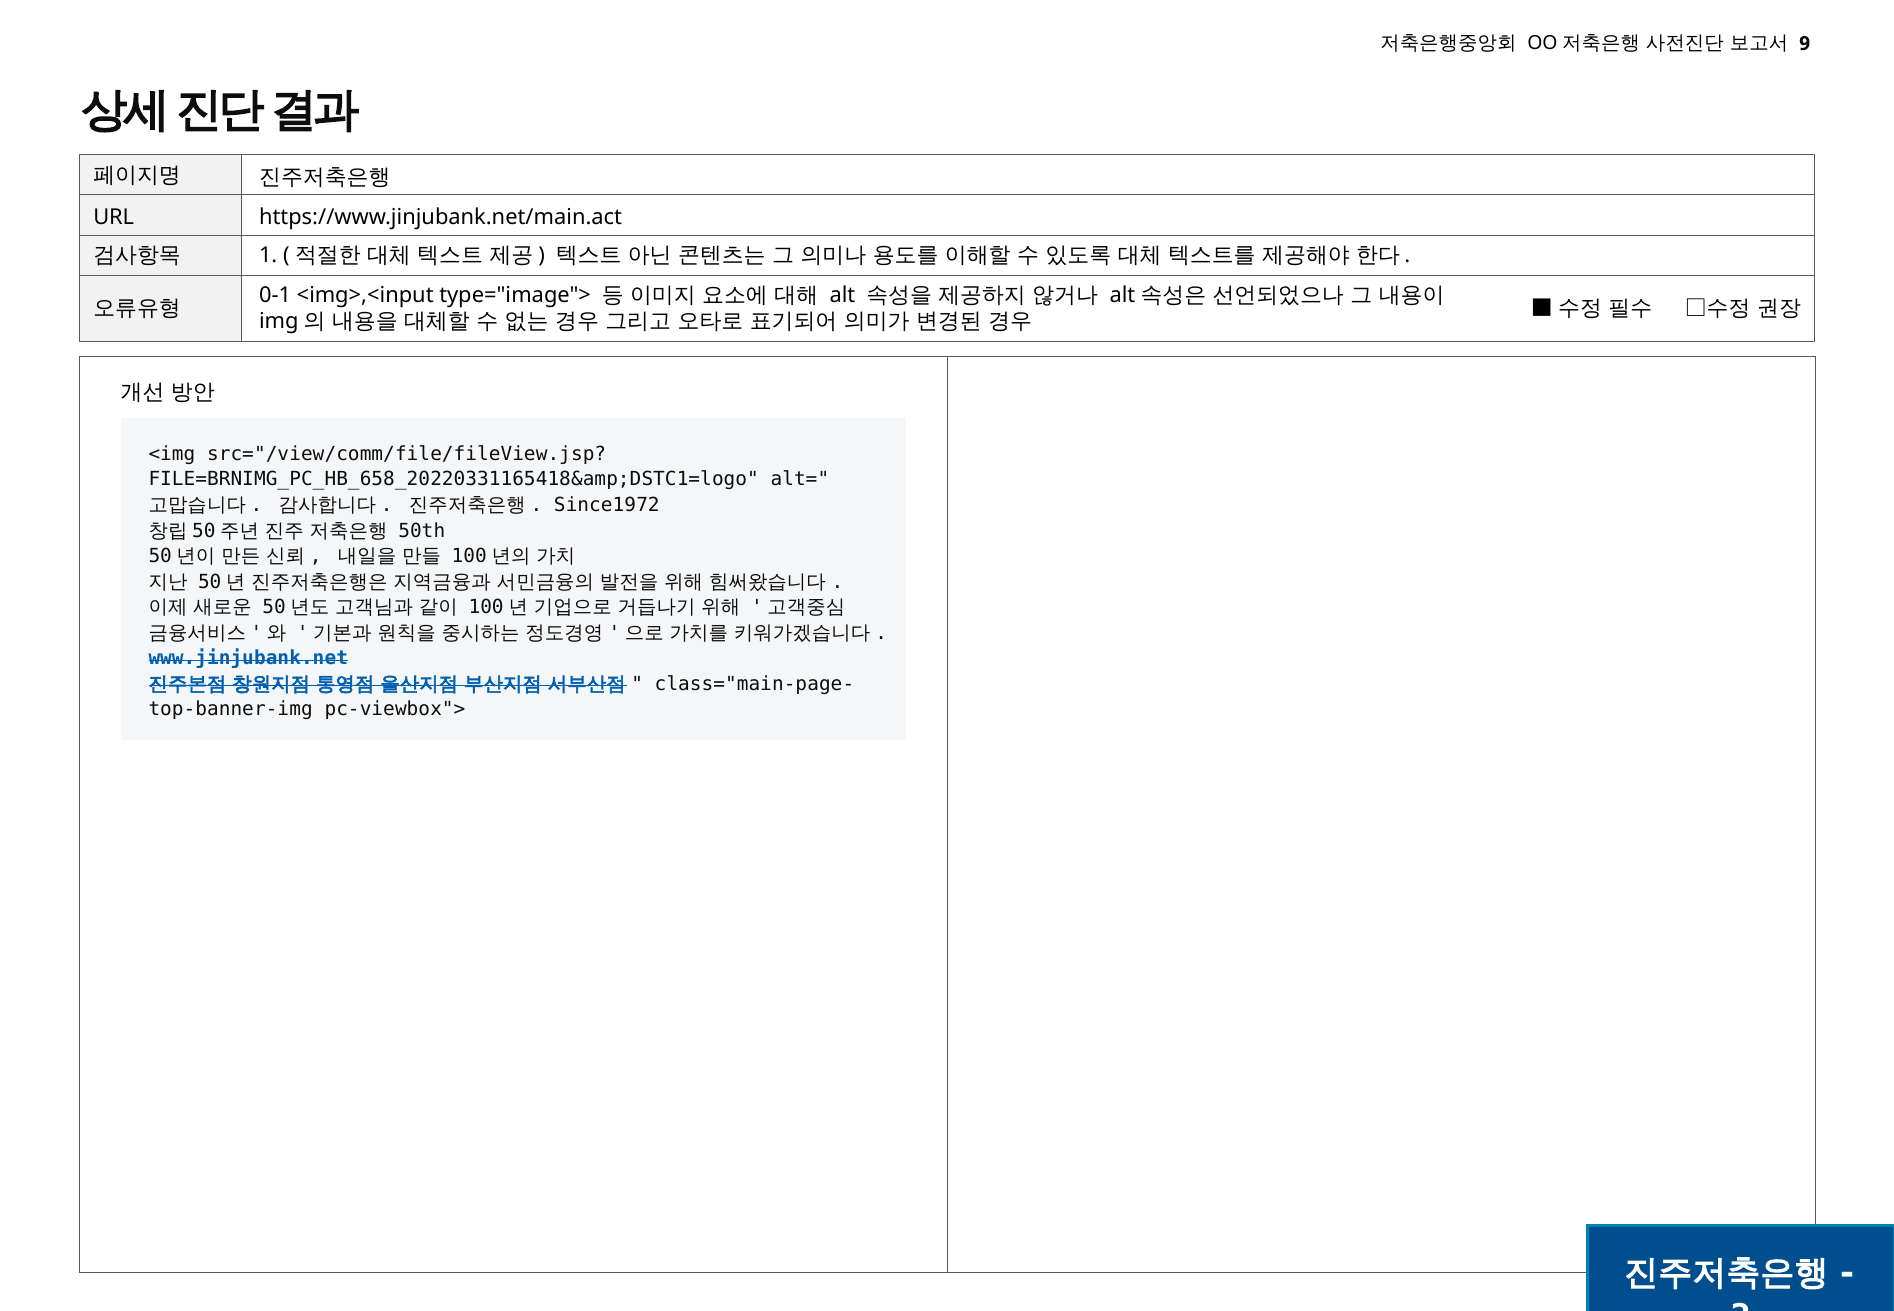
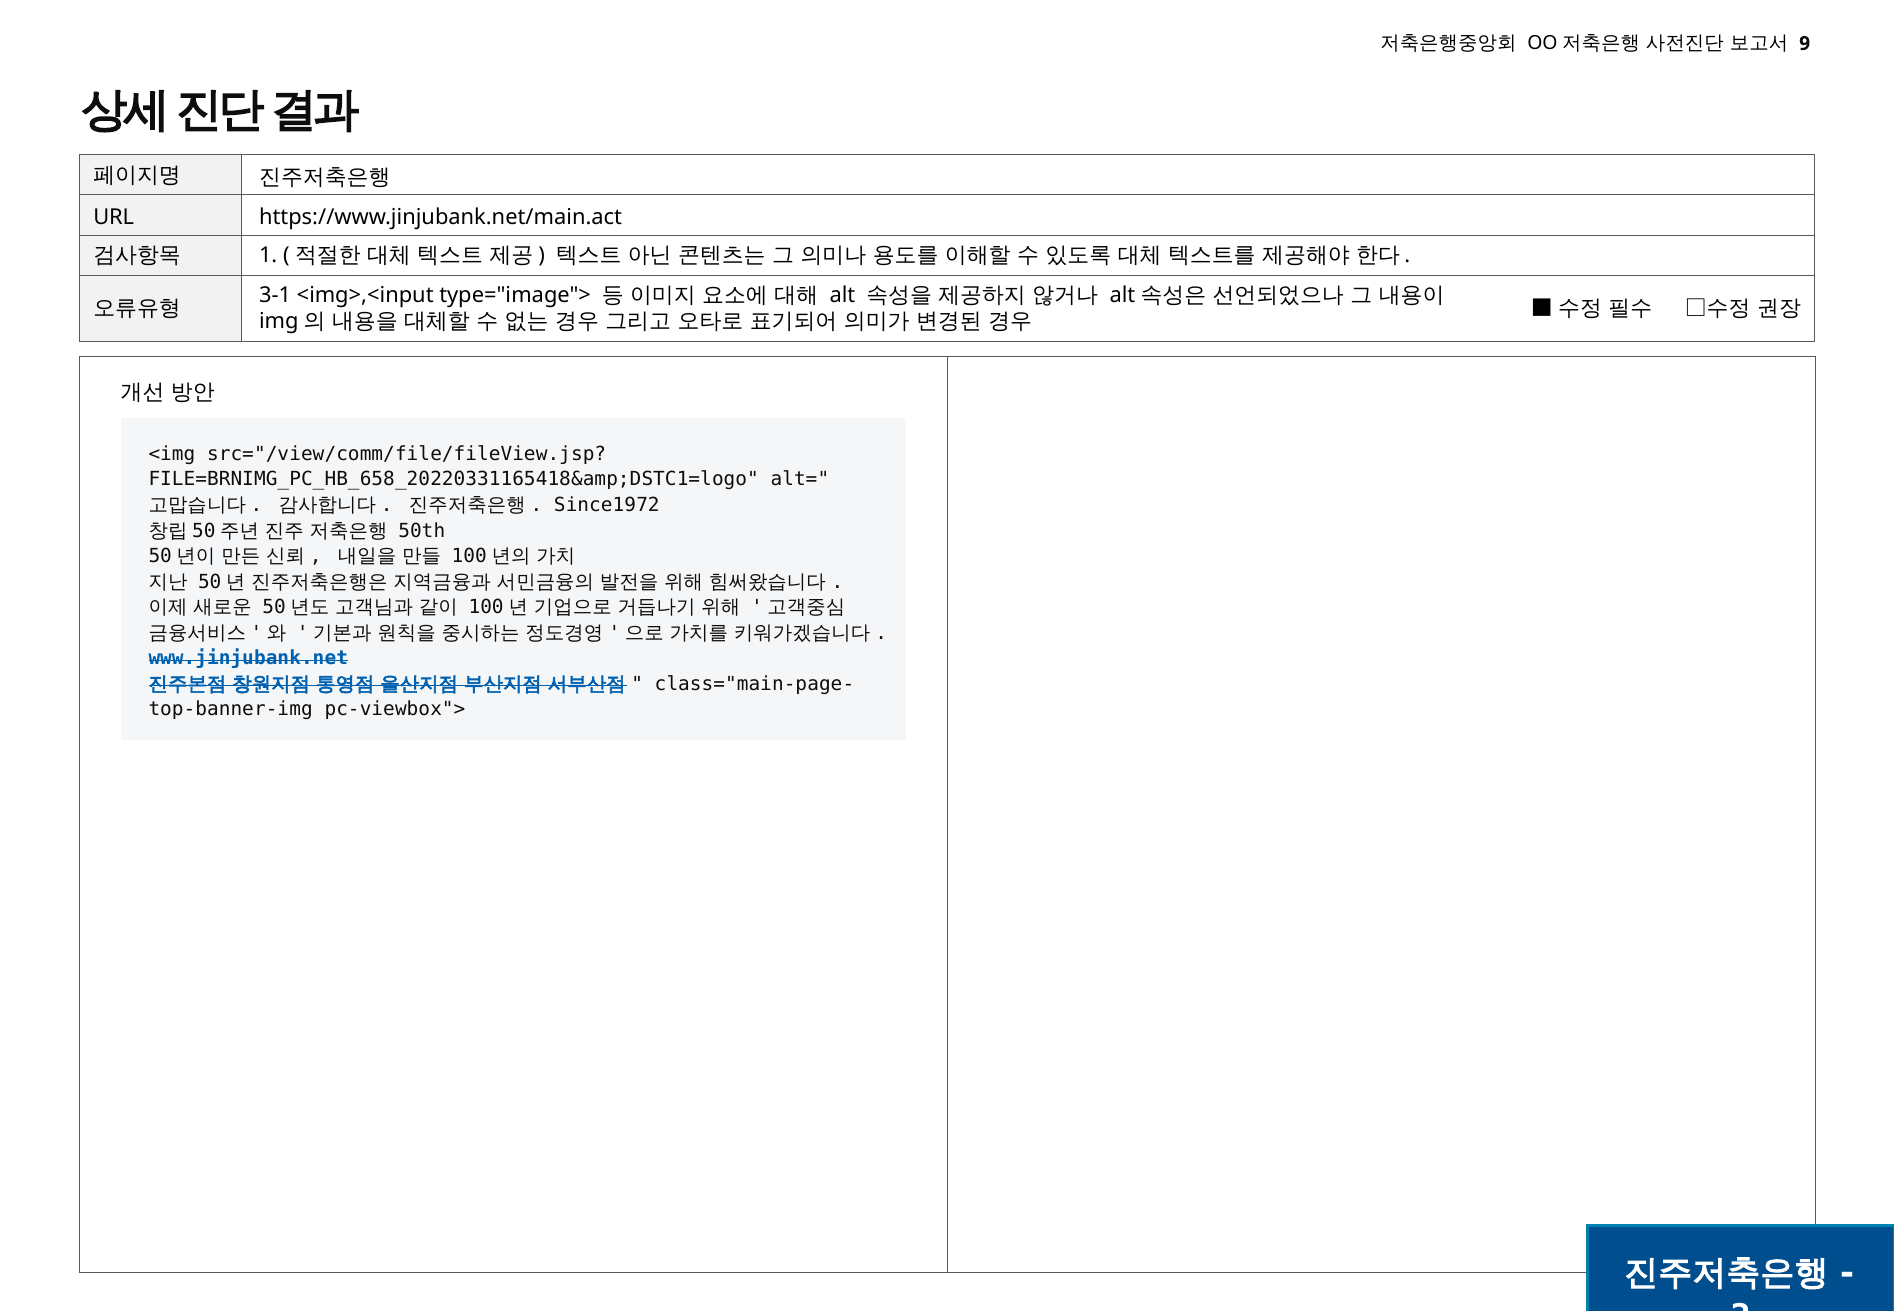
0-1: 0-1 -> 3-1 (275, 295)
